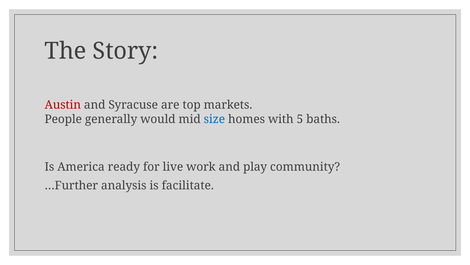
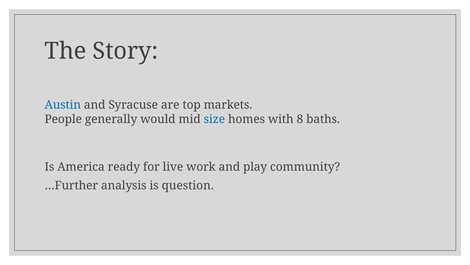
Austin colour: red -> blue (63, 105)
5: 5 -> 8 (300, 119)
facilitate: facilitate -> question (188, 185)
